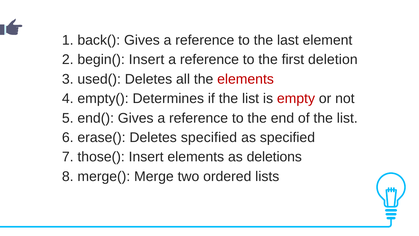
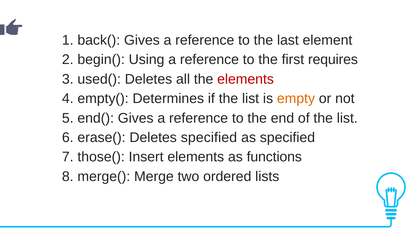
begin( Insert: Insert -> Using (147, 60)
deletion: deletion -> requires (333, 60)
empty colour: red -> orange (296, 98)
deletions: deletions -> functions (274, 157)
